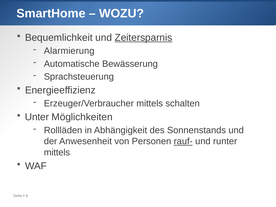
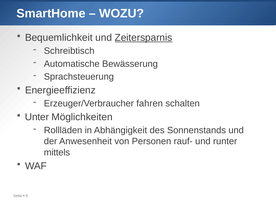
Alarmierung: Alarmierung -> Schreibtisch (69, 51)
Erzeuger/Verbraucher mittels: mittels -> fahren (150, 103)
rauf- underline: present -> none (183, 141)
